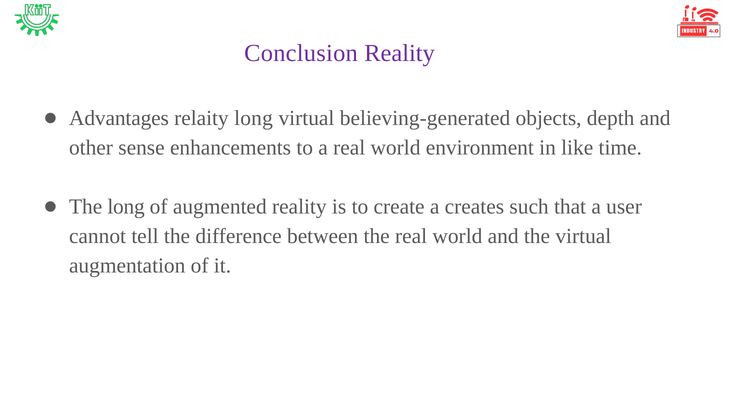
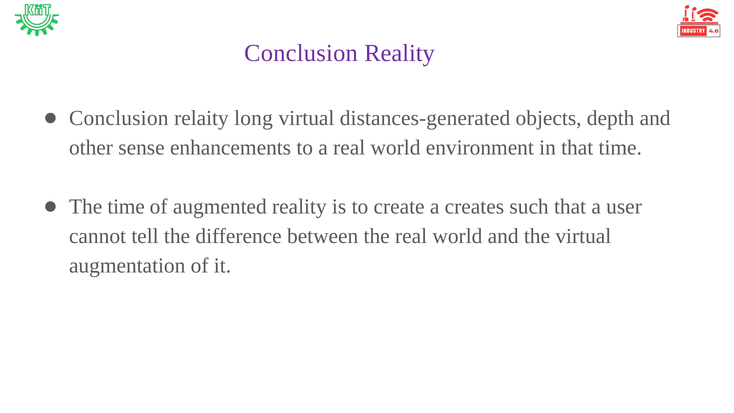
Advantages: Advantages -> Conclusion (119, 118)
believing-generated: believing-generated -> distances-generated (425, 118)
in like: like -> that (577, 148)
The long: long -> time (126, 207)
